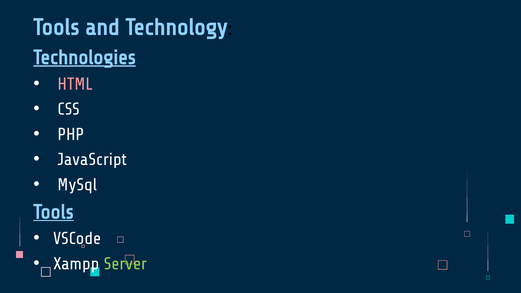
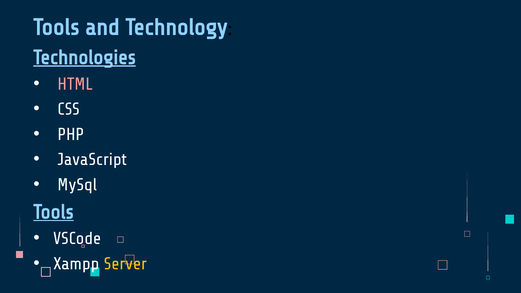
Server colour: light green -> yellow (125, 264)
